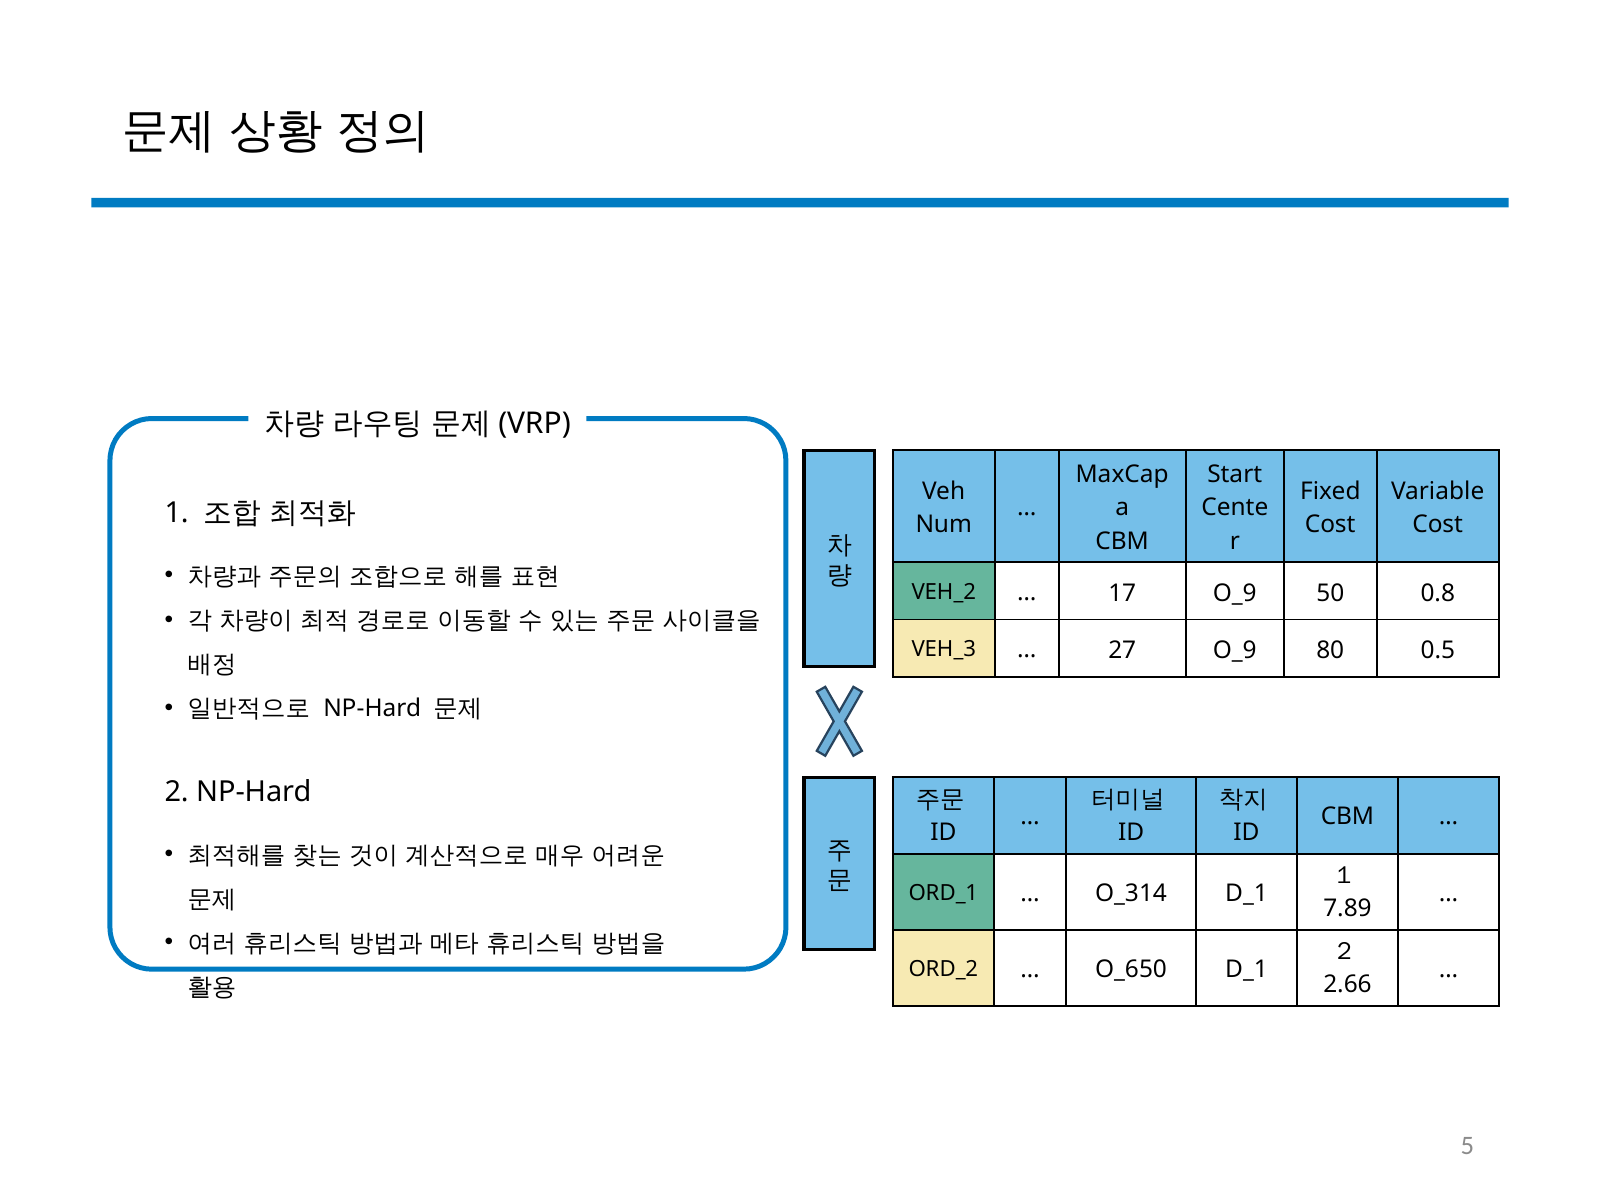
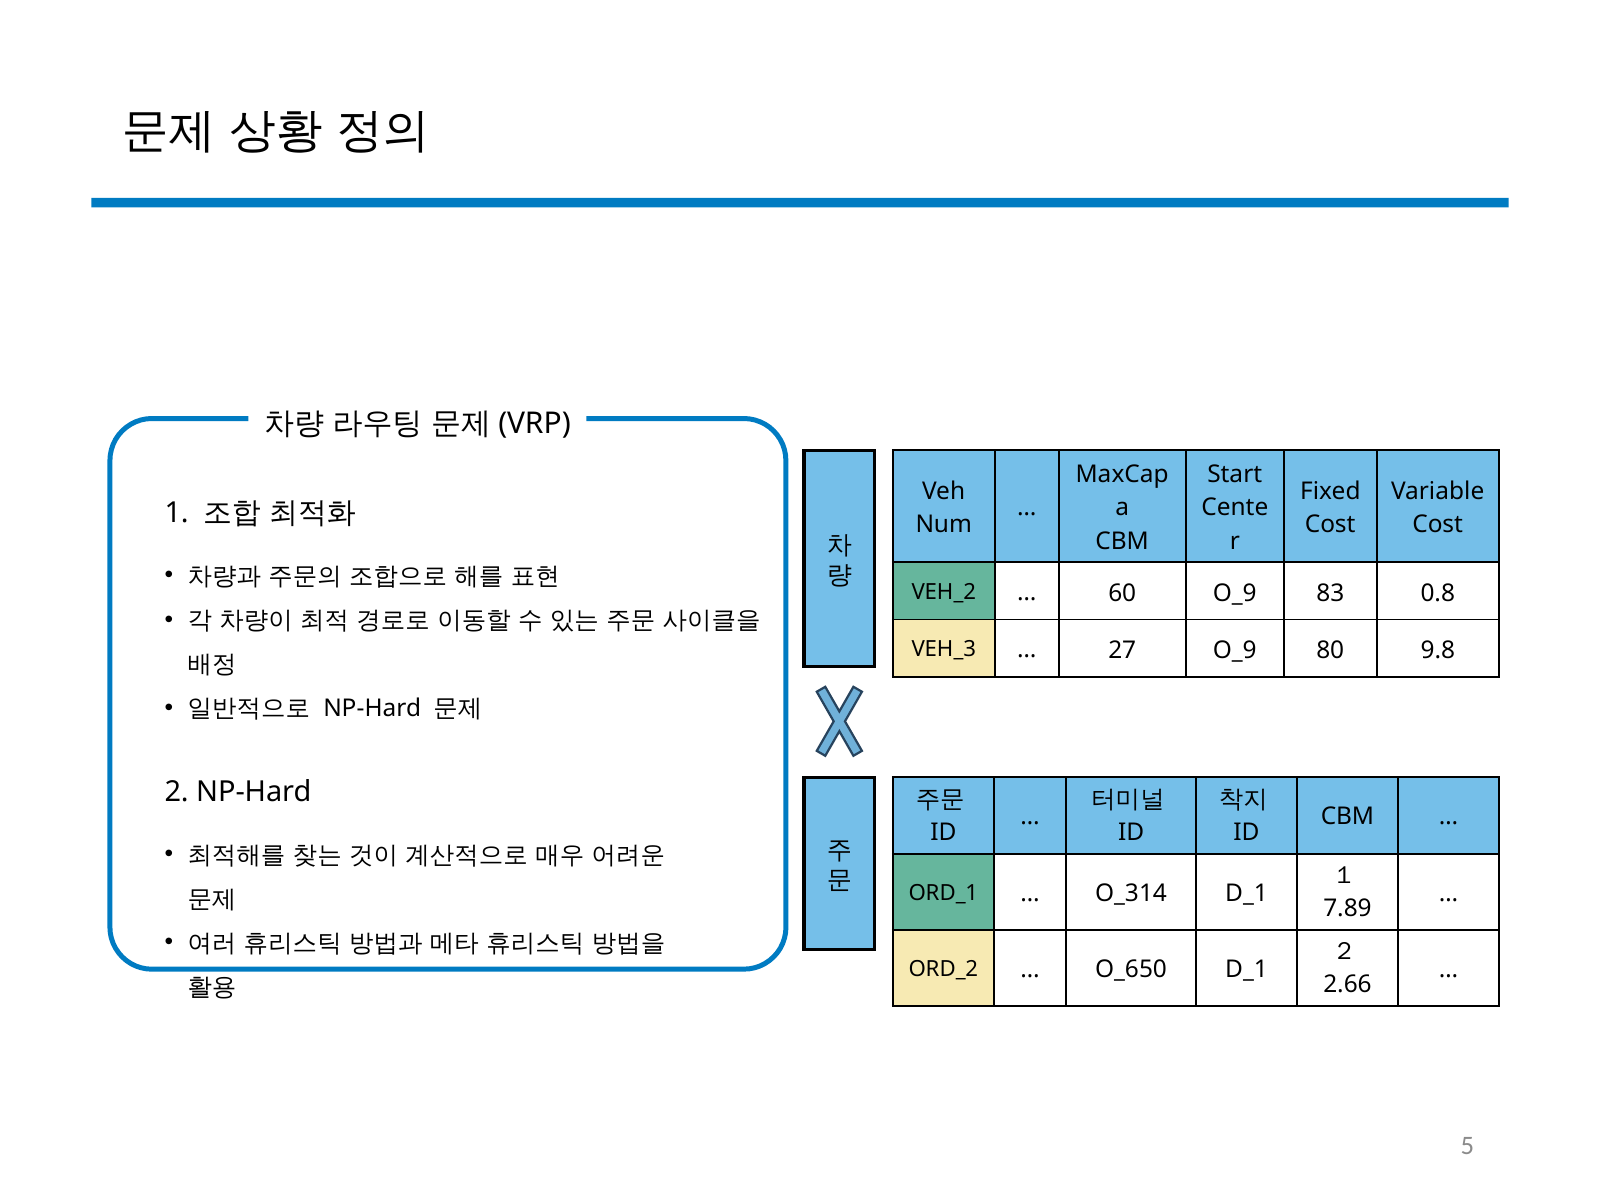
17: 17 -> 60 (1122, 593)
50: 50 -> 83 (1330, 593)
0.5: 0.5 -> 9.8 (1438, 651)
